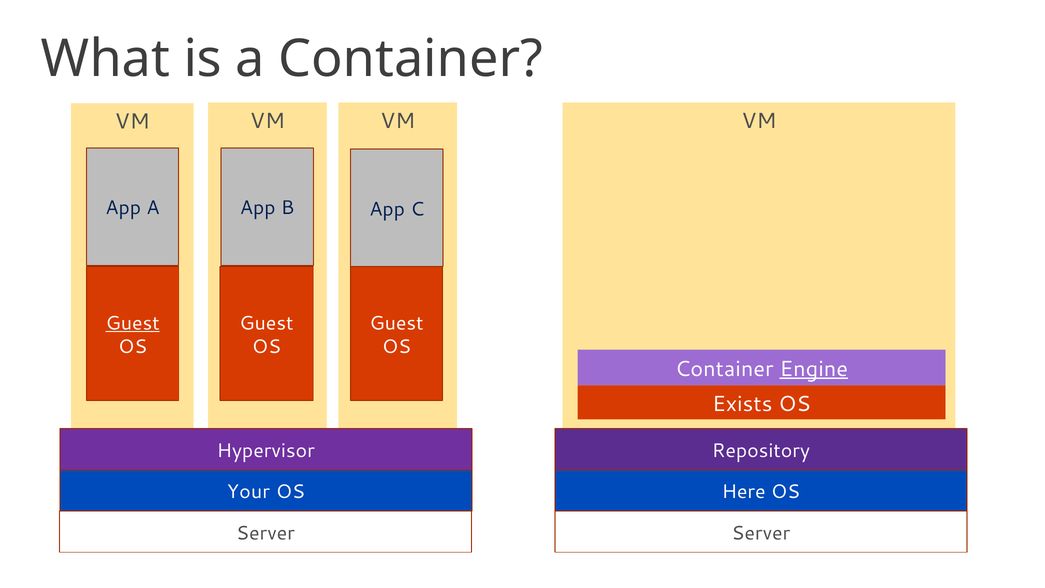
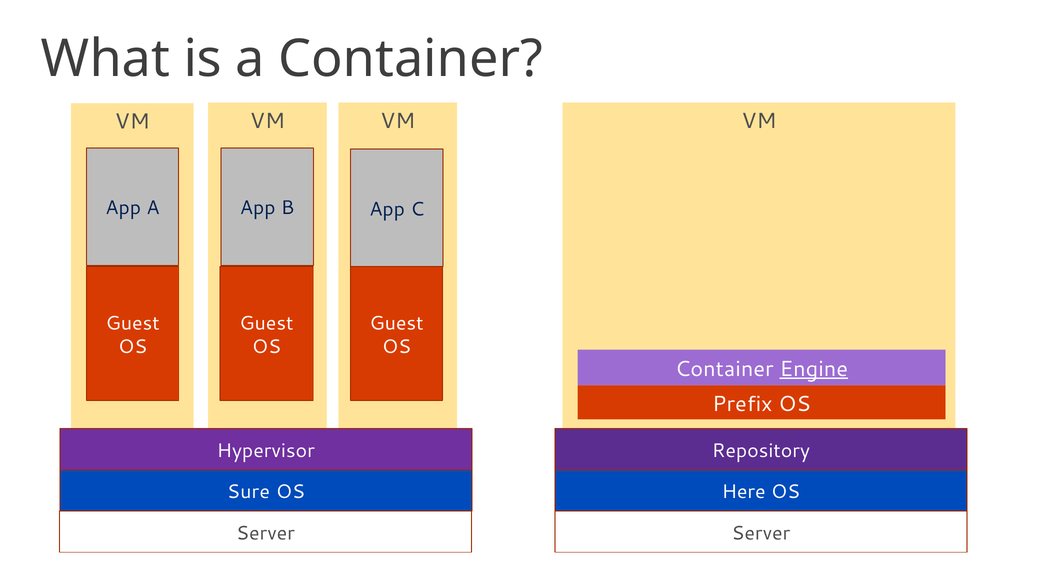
Guest underline: present -> none (133, 323)
Exists: Exists -> Prefix (742, 404)
Your: Your -> Sure (248, 492)
